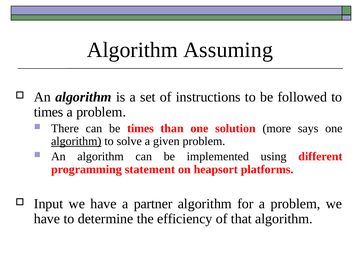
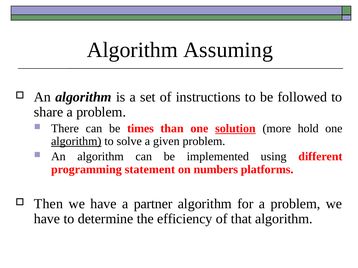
times: times -> share (49, 112)
solution underline: none -> present (235, 129)
says: says -> hold (308, 129)
heapsort: heapsort -> numbers (216, 170)
Input: Input -> Then (48, 204)
